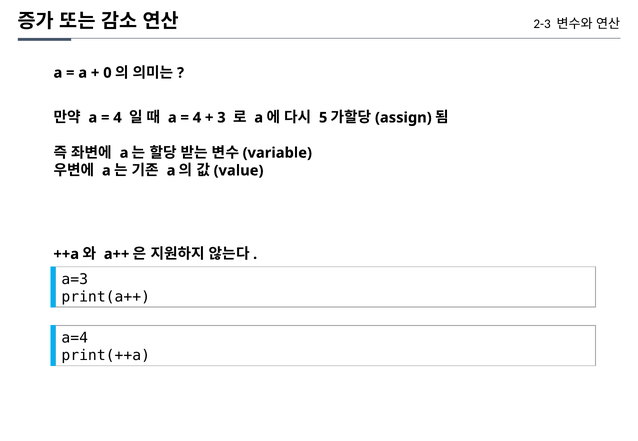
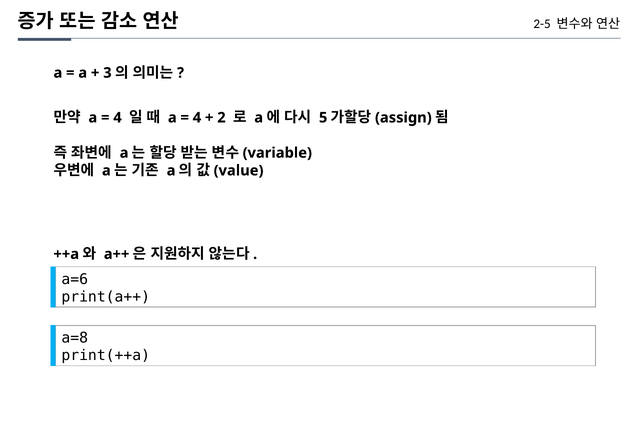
2-3: 2-3 -> 2-5 (542, 24)
0: 0 -> 3 (107, 73)
3: 3 -> 2 (221, 118)
a=3: a=3 -> a=6 (75, 280)
a=4: a=4 -> a=8 (75, 338)
